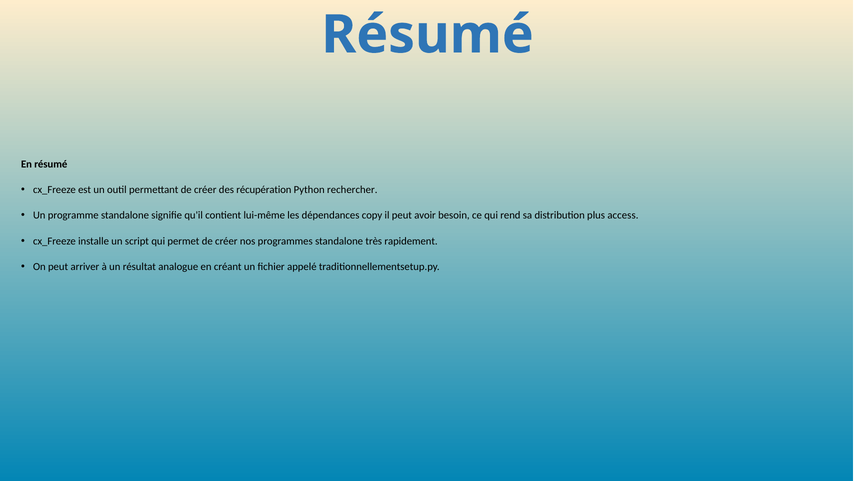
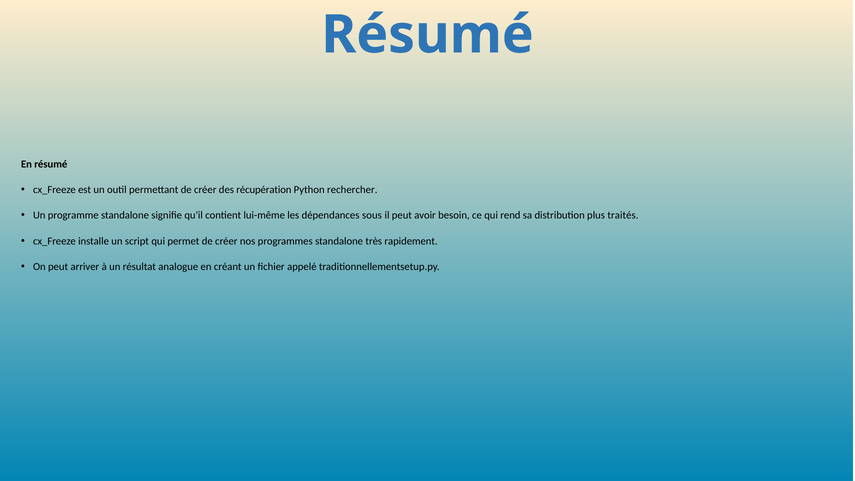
copy: copy -> sous (372, 215)
access: access -> traités (623, 215)
